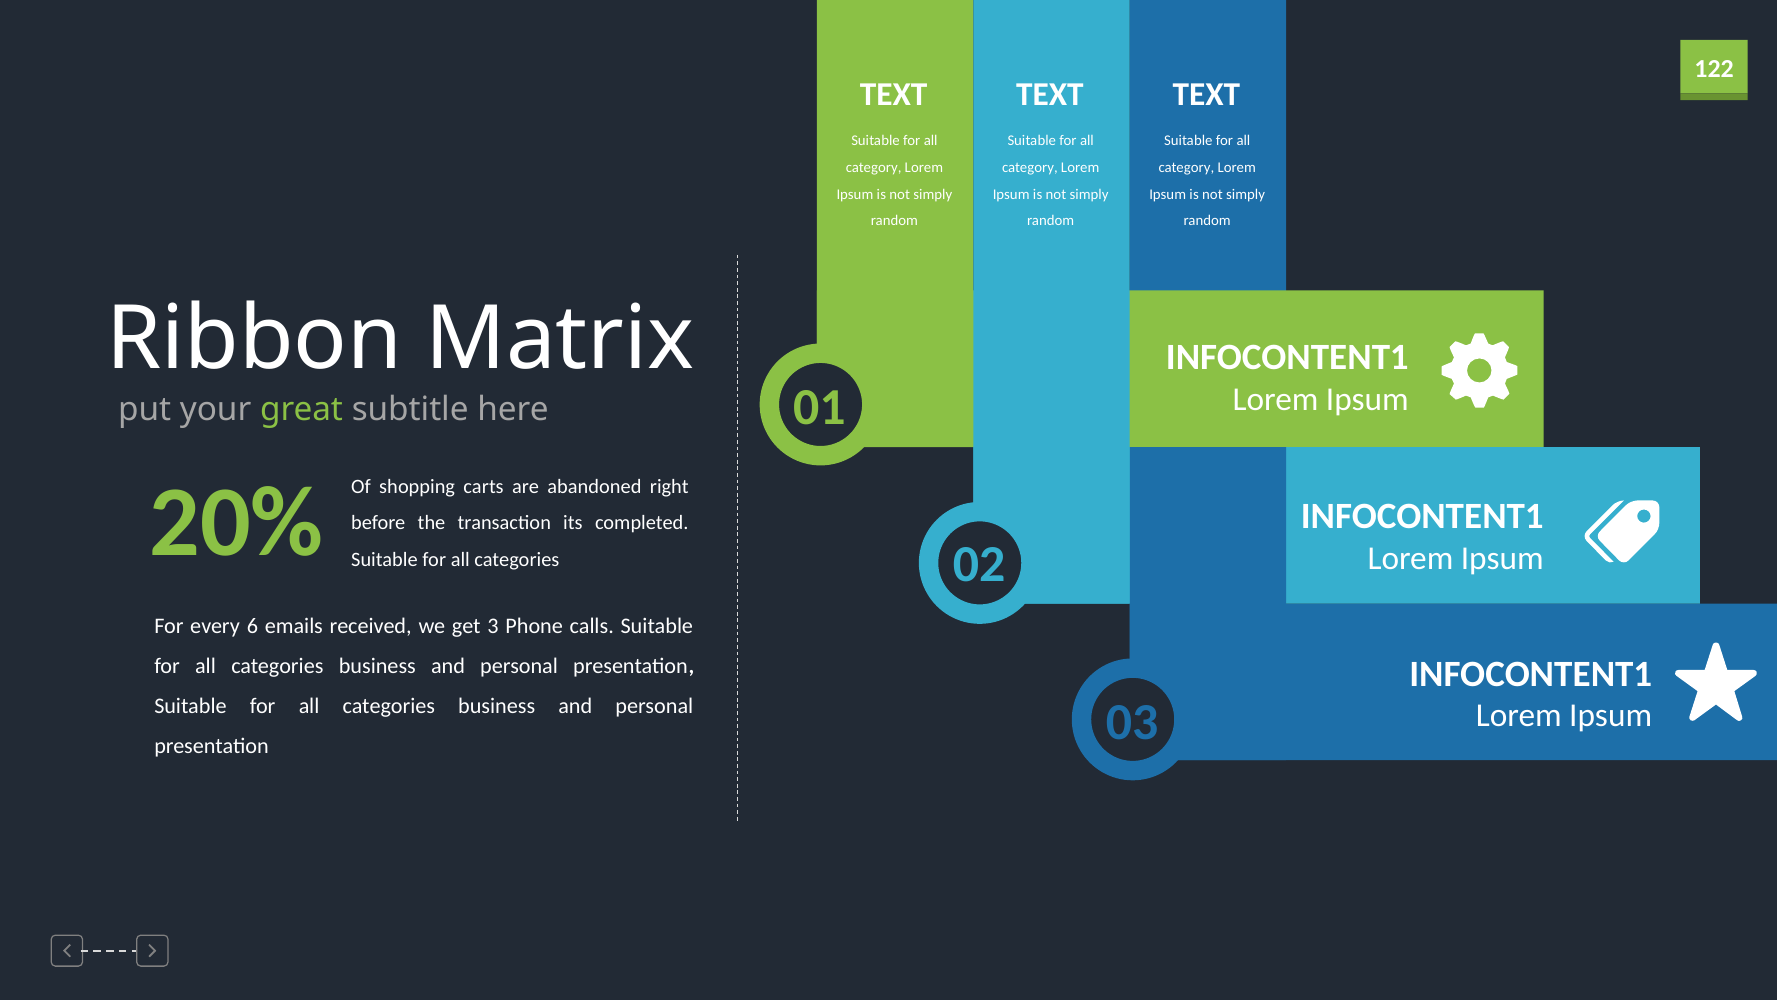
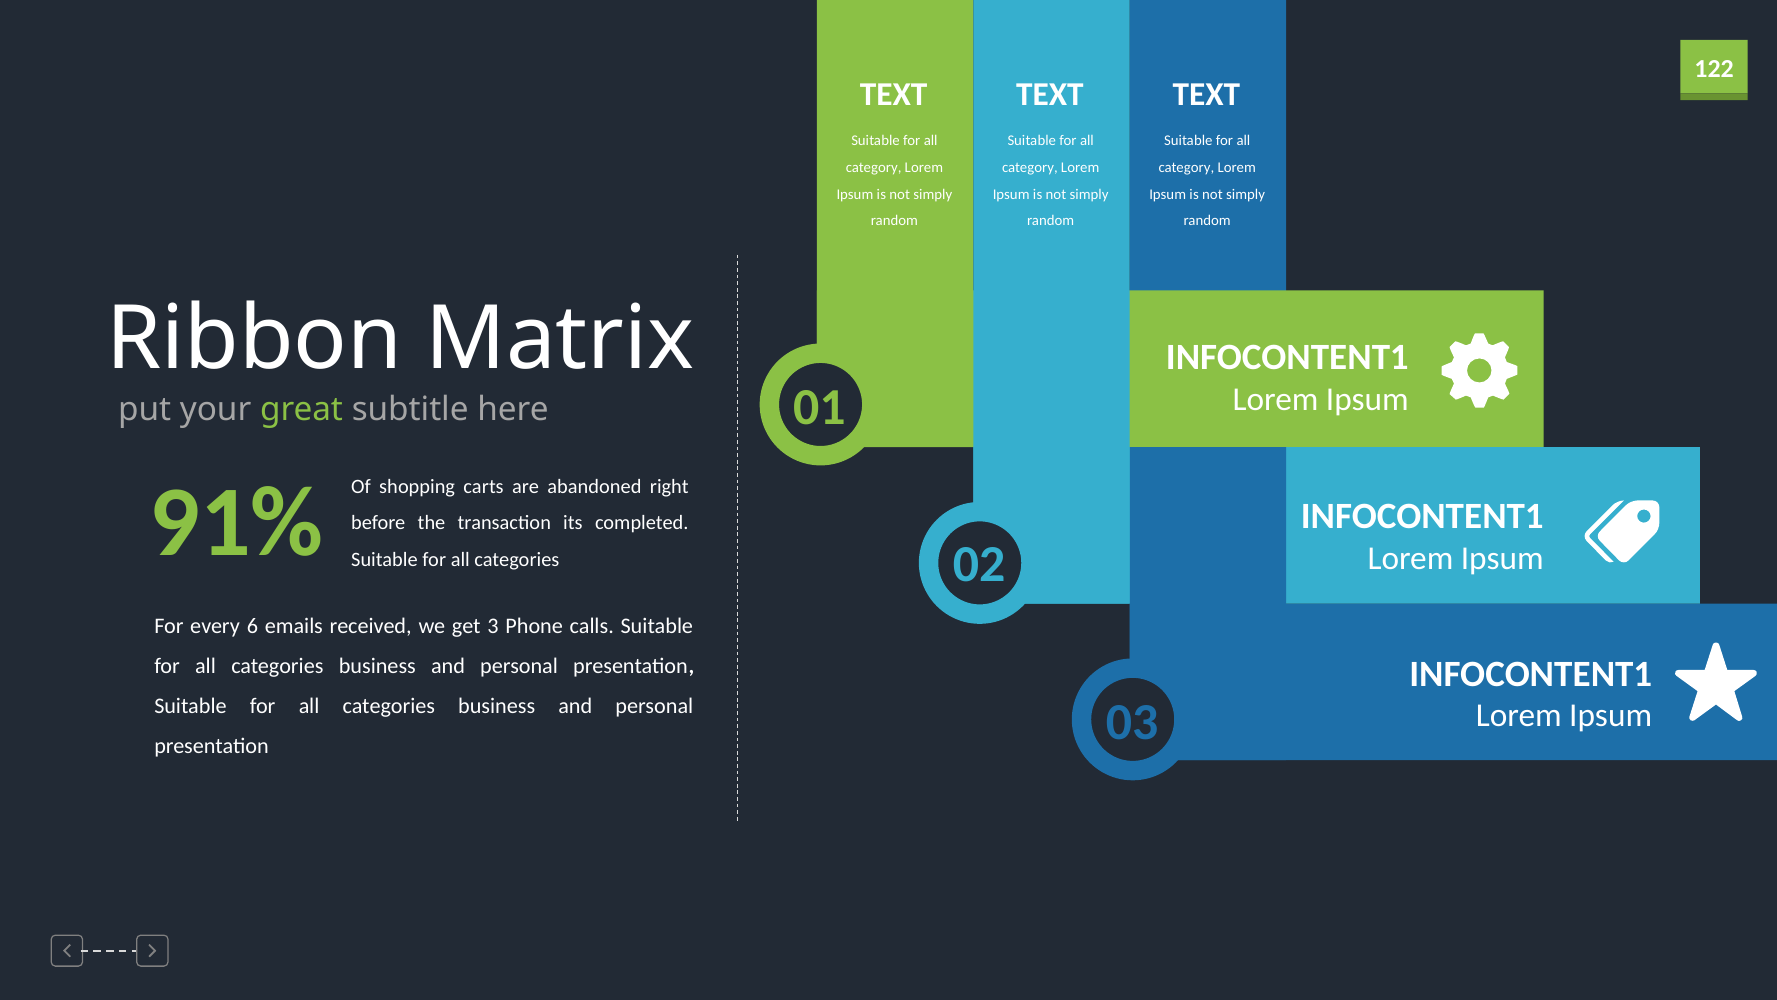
20%: 20% -> 91% (236, 522)
